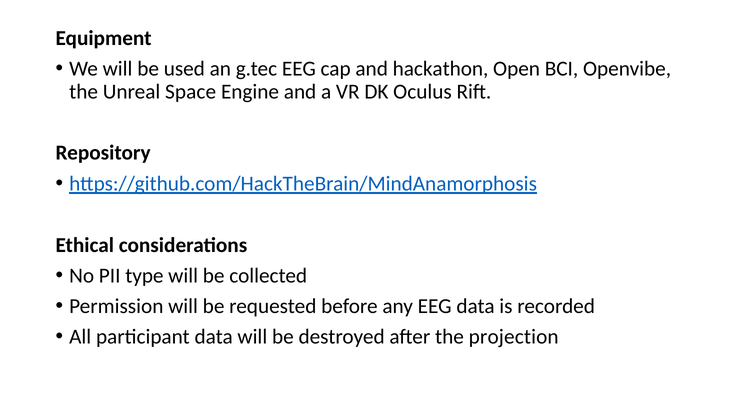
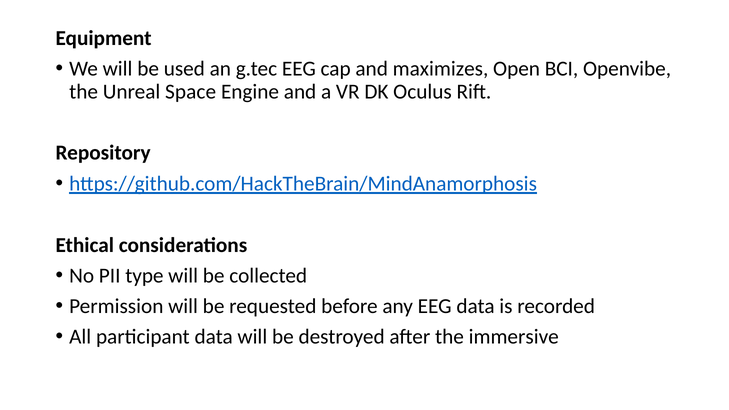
hackathon: hackathon -> maximizes (441, 69)
projection: projection -> immersive (514, 337)
